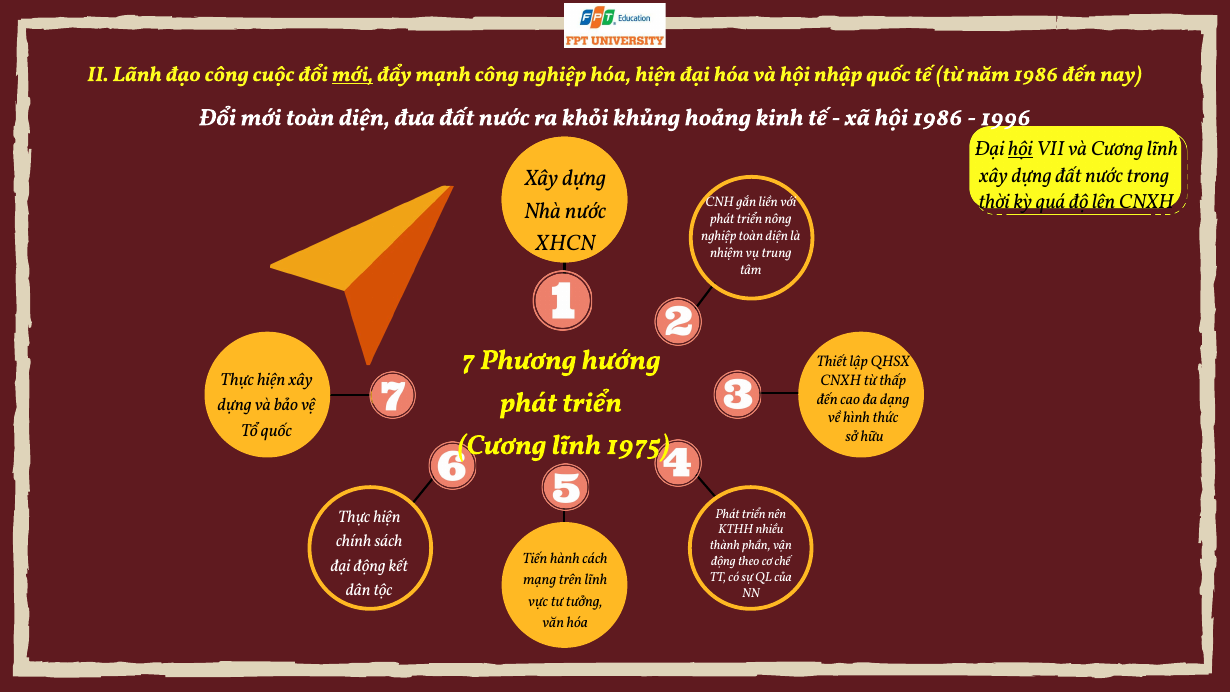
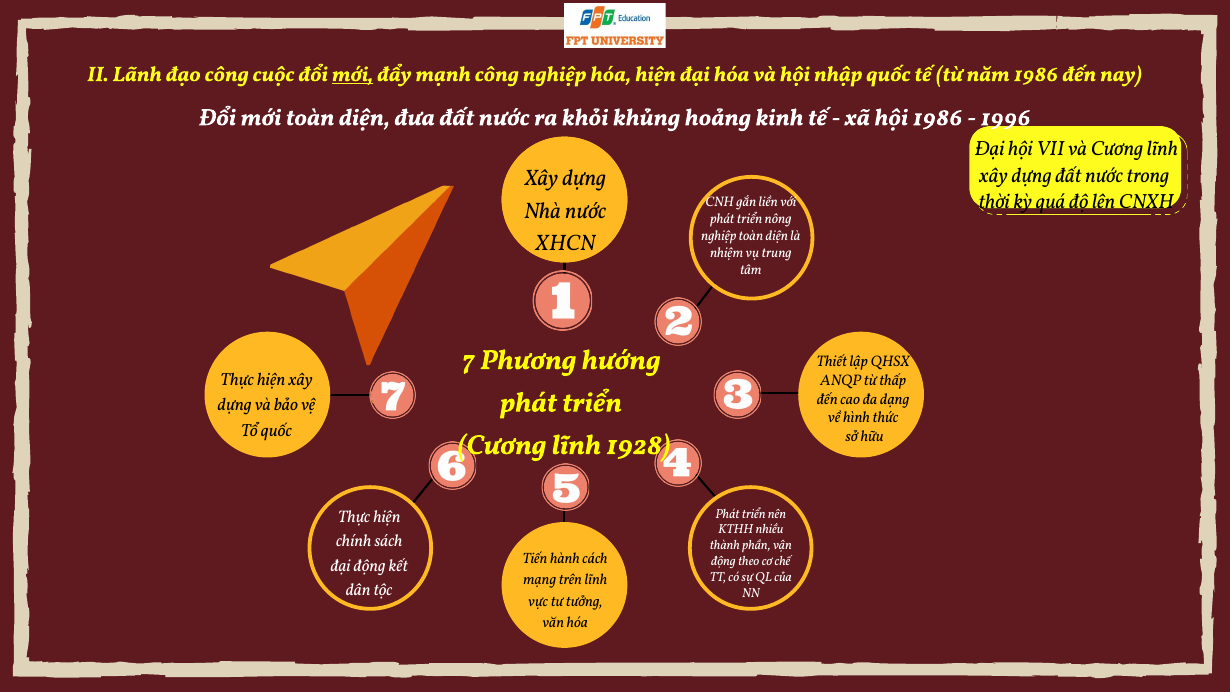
hội underline: present -> none (1020, 149)
CNXH: CNXH -> ANQP (841, 380)
1975: 1975 -> 1928 (638, 445)
